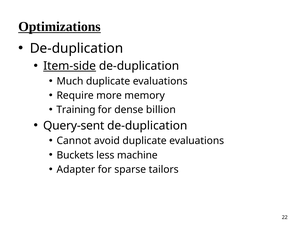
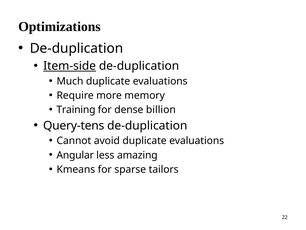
Optimizations underline: present -> none (60, 27)
Query-sent: Query-sent -> Query-tens (74, 125)
Buckets: Buckets -> Angular (75, 155)
machine: machine -> amazing (137, 155)
Adapter: Adapter -> Kmeans (76, 169)
